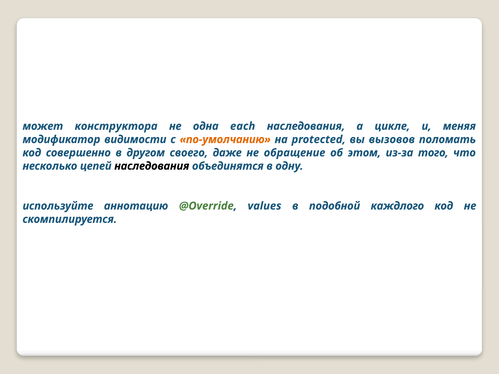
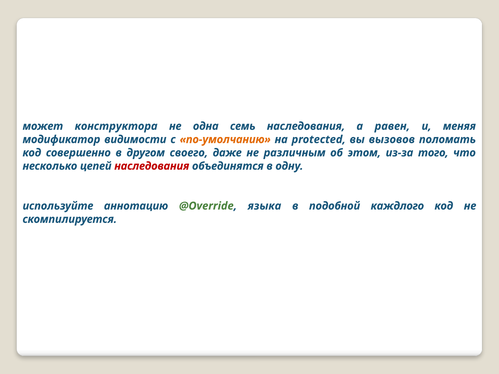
each: each -> семь (243, 126)
цикле: цикле -> равен (392, 126)
обращение: обращение -> различным (295, 153)
наследования colour: black -> red (152, 166)
values: values -> языка (264, 206)
